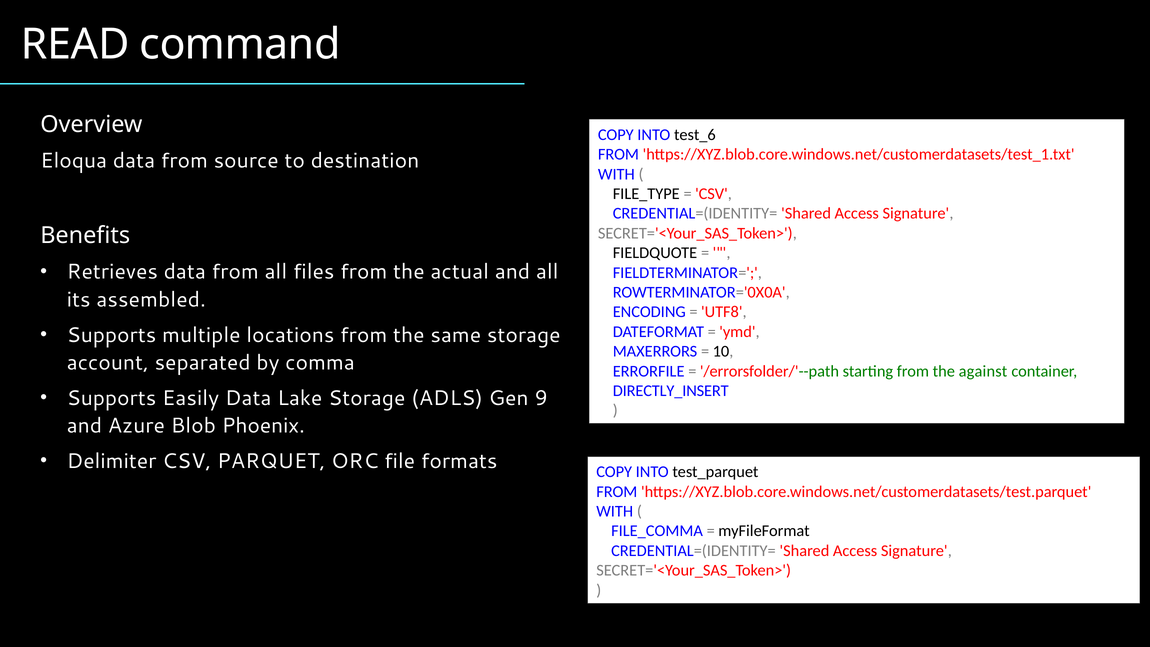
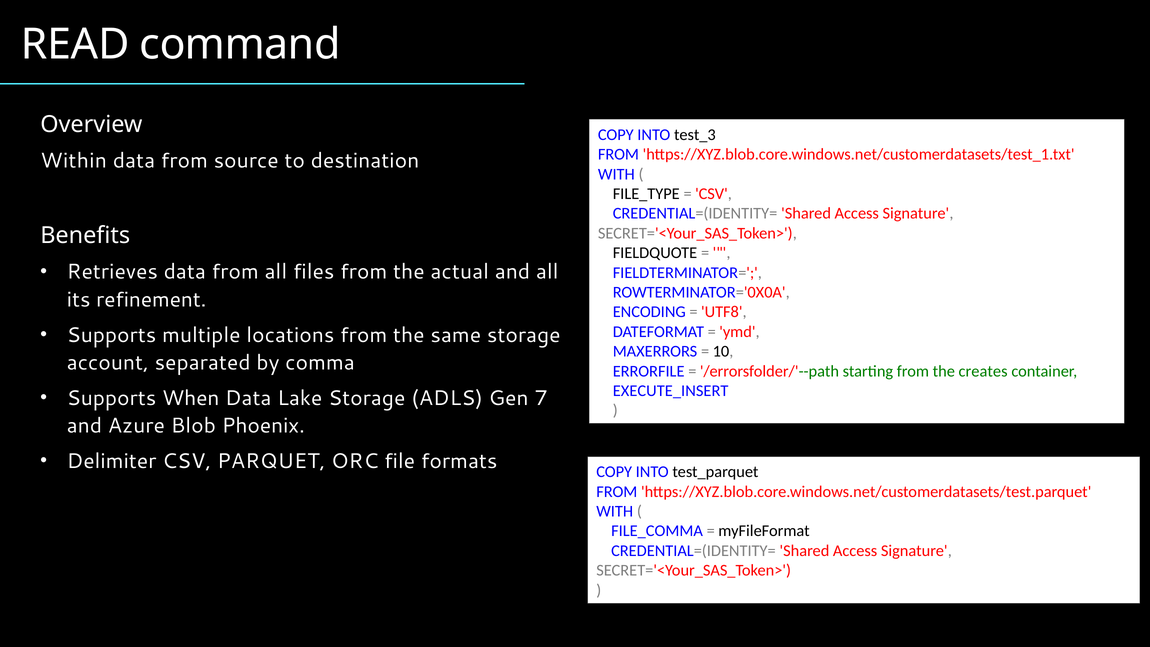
test_6: test_6 -> test_3 (695, 135)
Eloqua: Eloqua -> Within (74, 161)
assembled: assembled -> refinement (151, 300)
against: against -> creates (983, 371)
DIRECTLY_INSERT: DIRECTLY_INSERT -> EXECUTE_INSERT (671, 391)
Easily: Easily -> When (191, 398)
9: 9 -> 7 (541, 398)
